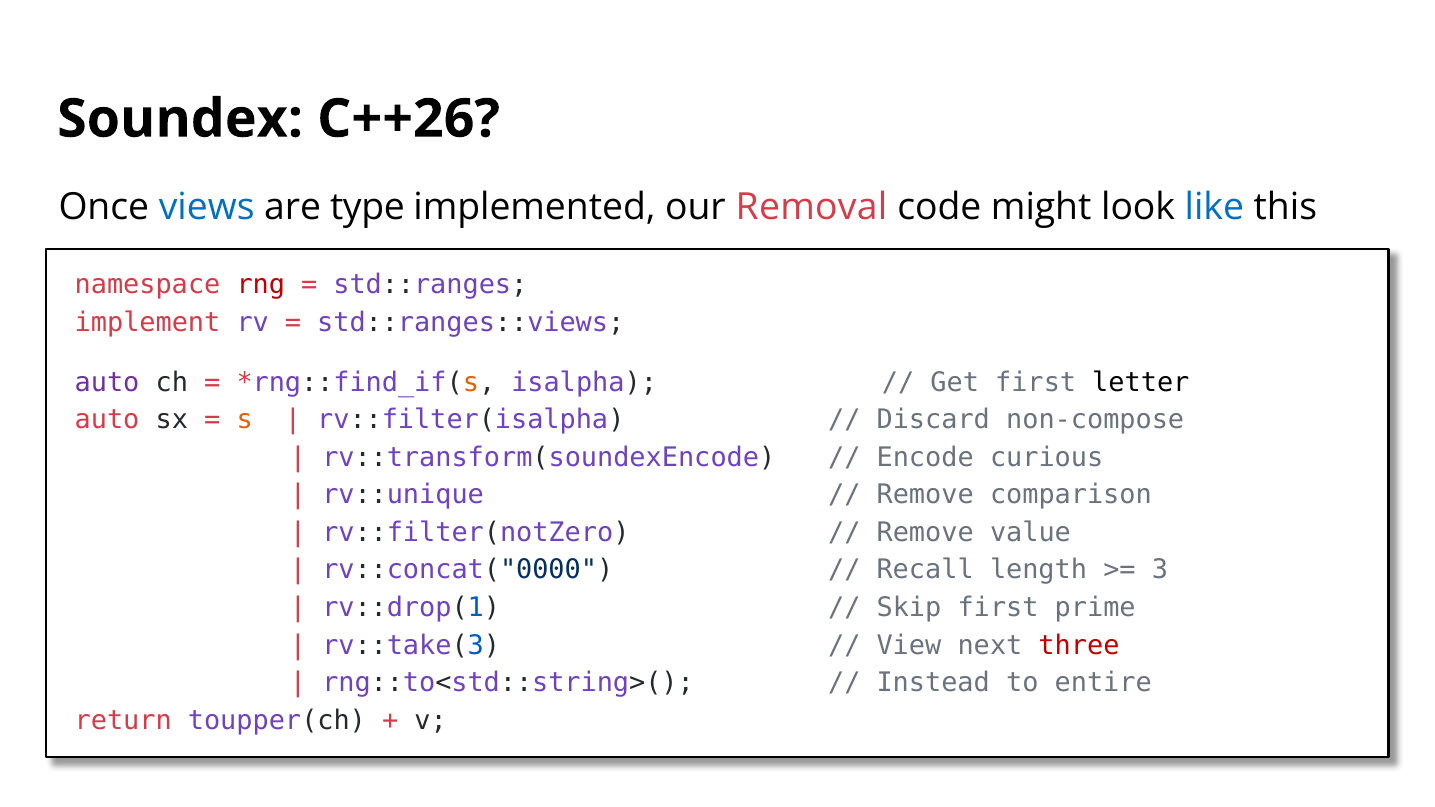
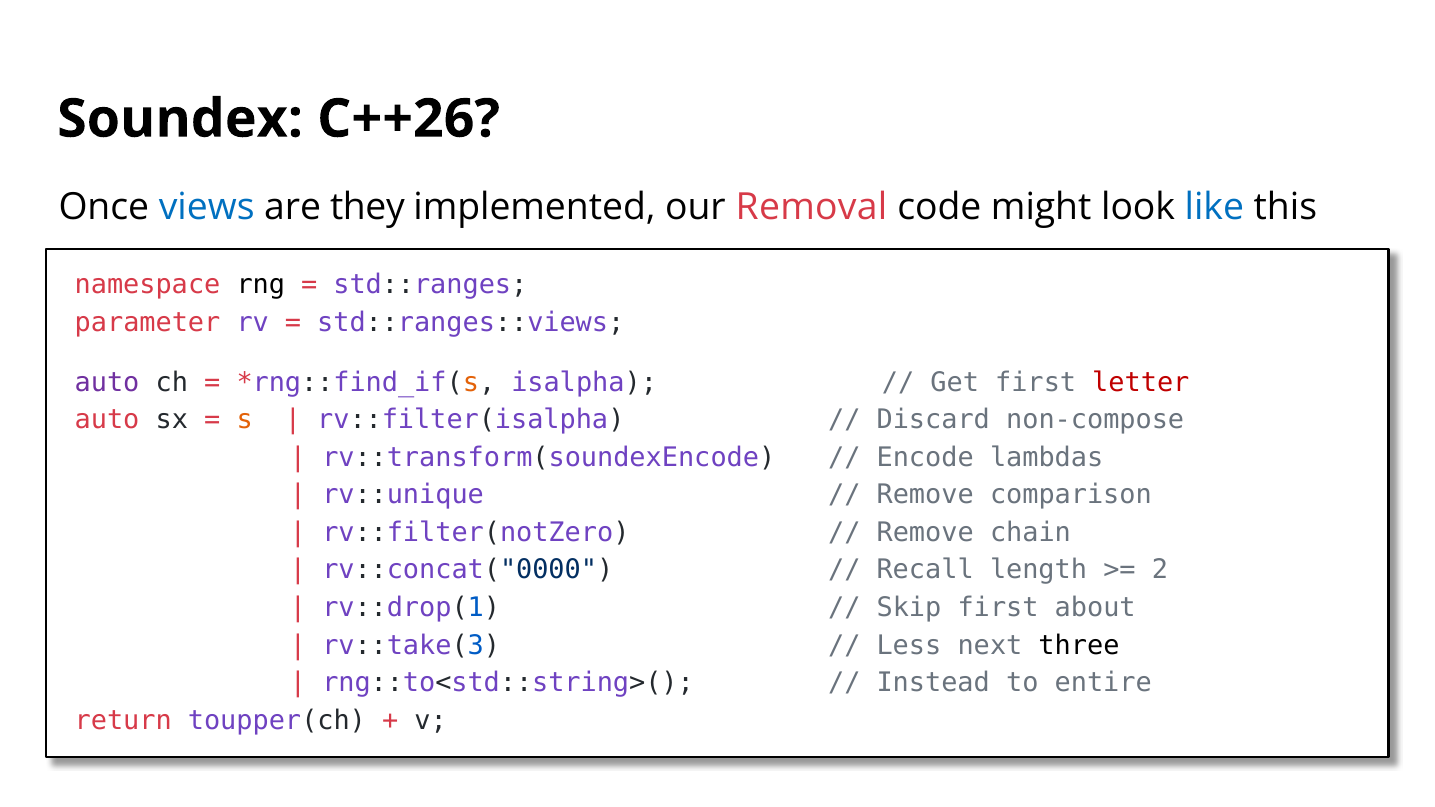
type: type -> they (367, 207)
rng colour: red -> black (261, 285)
implement: implement -> parameter (148, 322)
letter colour: black -> red (1141, 383)
curious: curious -> lambdas (1047, 458)
value: value -> chain (1030, 533)
3: 3 -> 2 (1160, 570)
prime: prime -> about (1095, 608)
View: View -> Less (909, 645)
three colour: red -> black (1079, 645)
